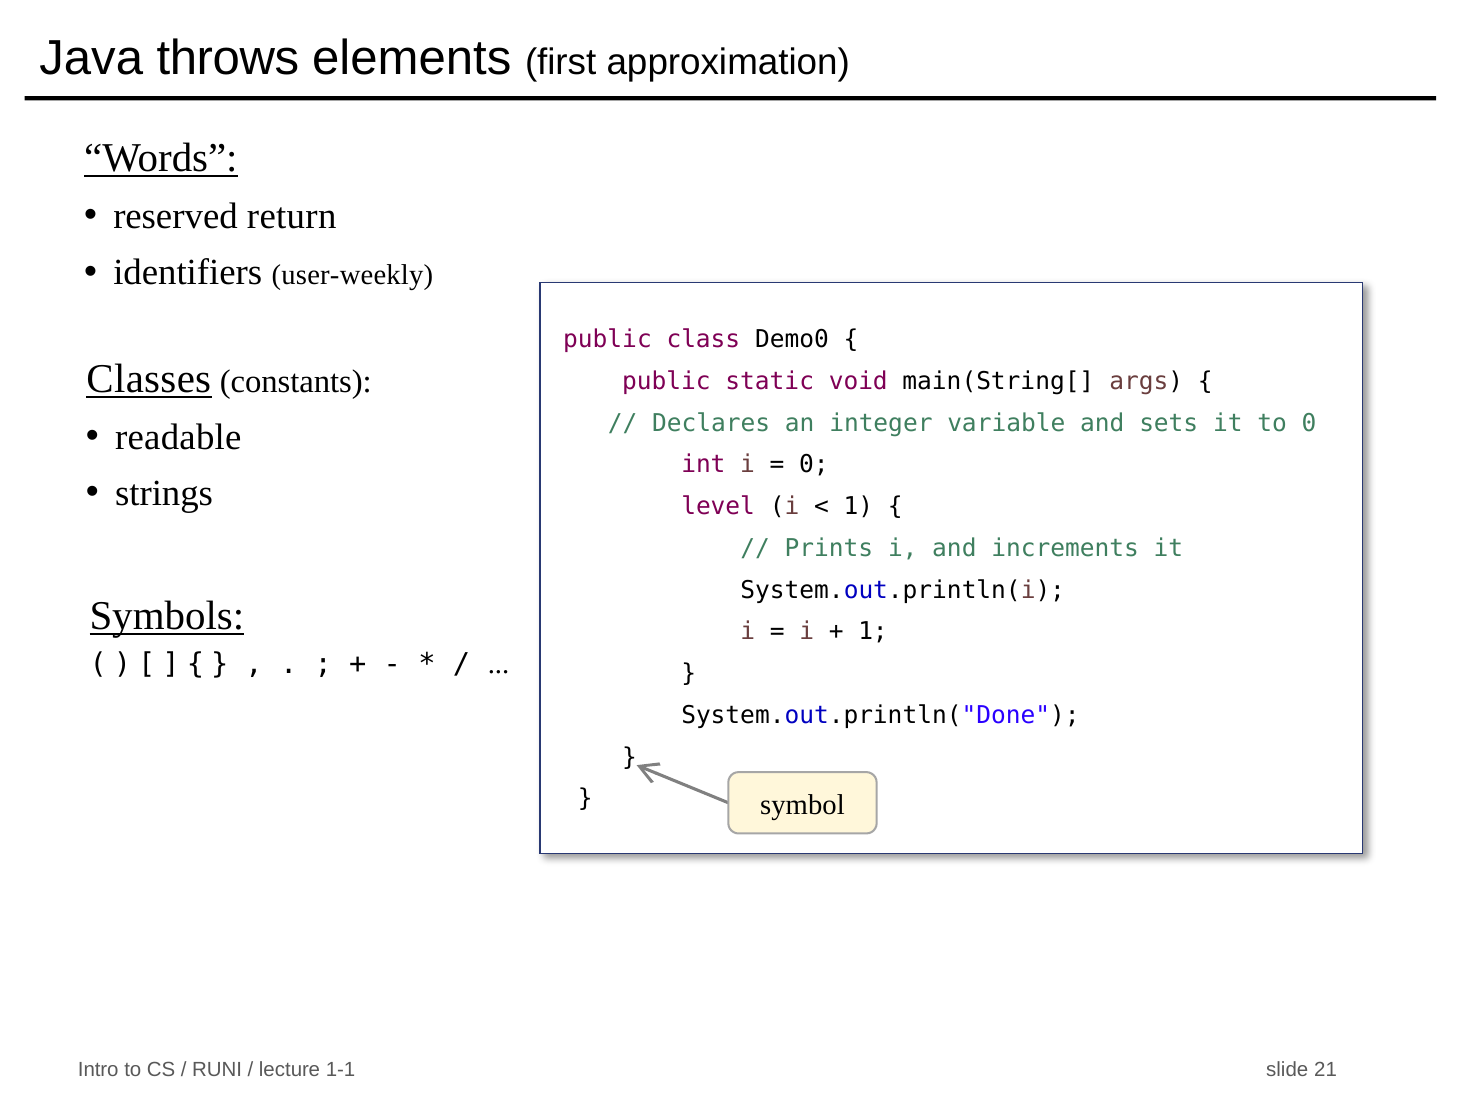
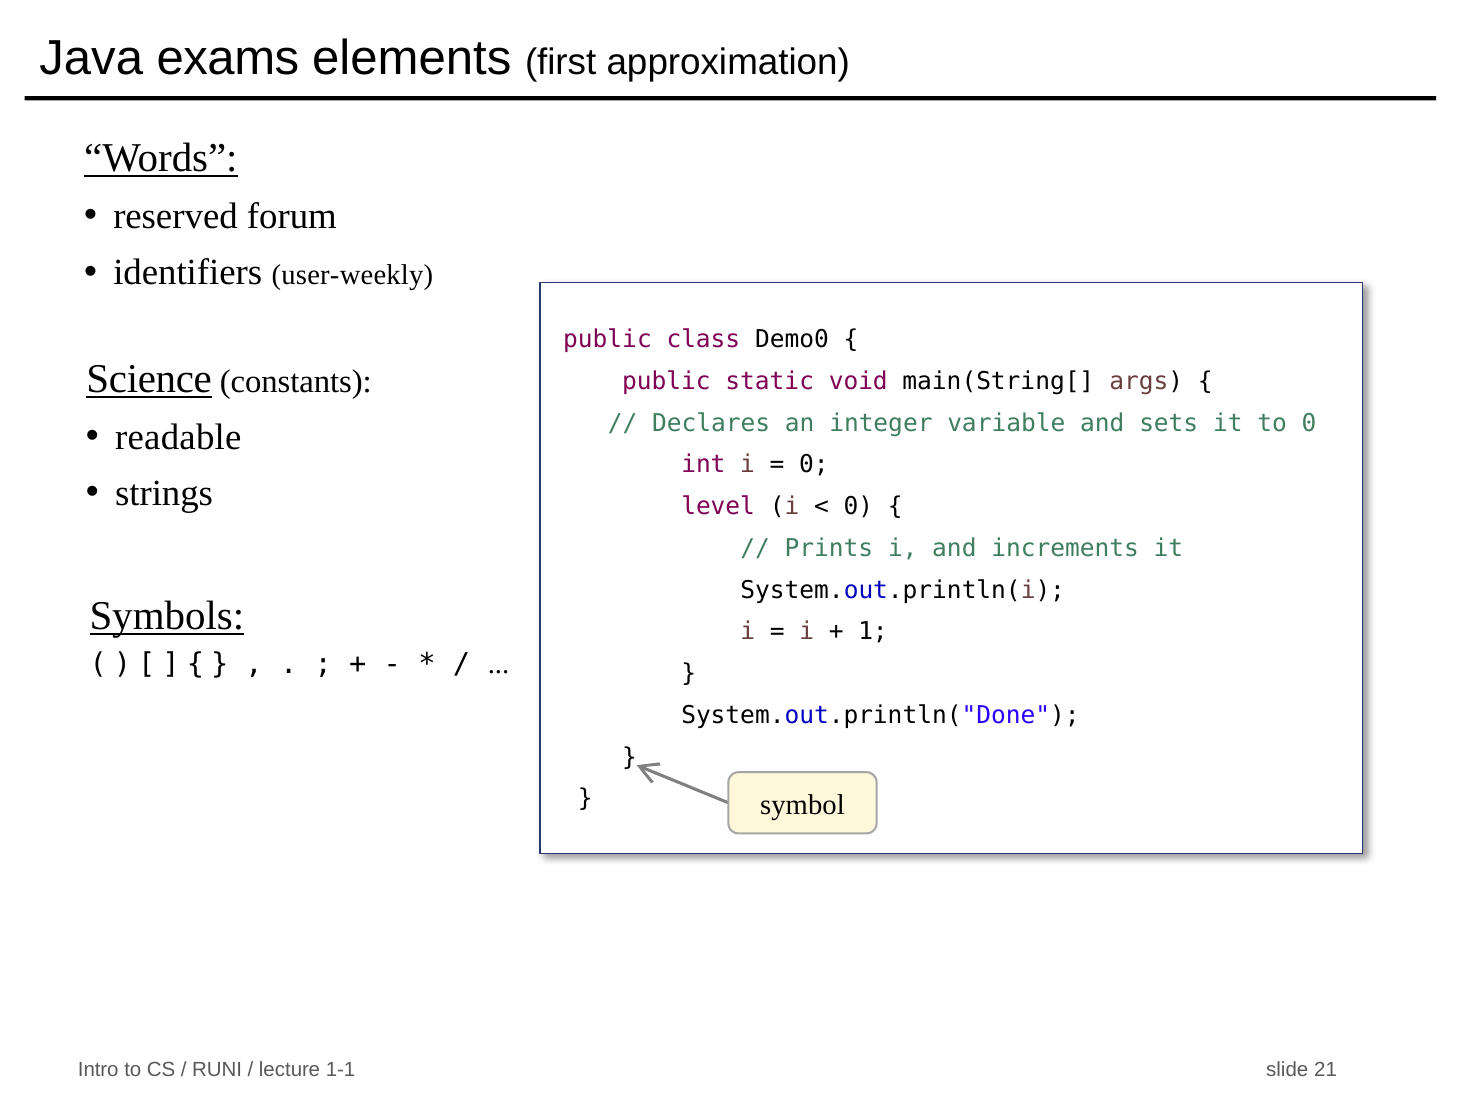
throws: throws -> exams (228, 59)
return: return -> forum (292, 216)
Classes: Classes -> Science (149, 379)
1: 1 -> 0 (858, 506)
